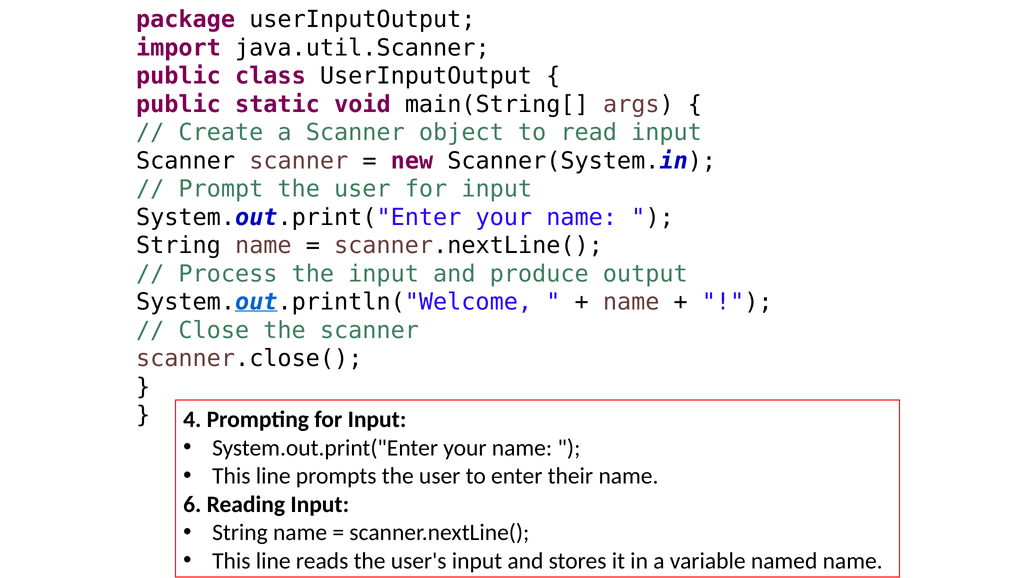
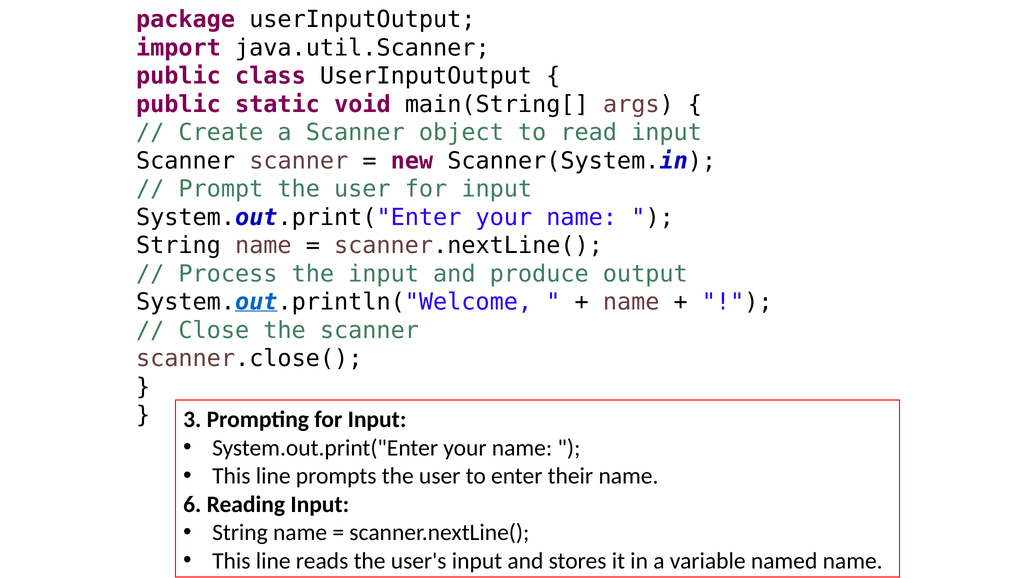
4: 4 -> 3 (192, 420)
